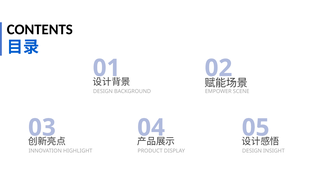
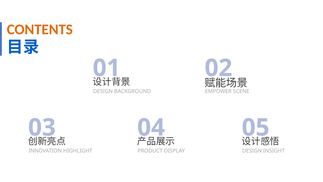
CONTENTS colour: black -> orange (40, 29)
